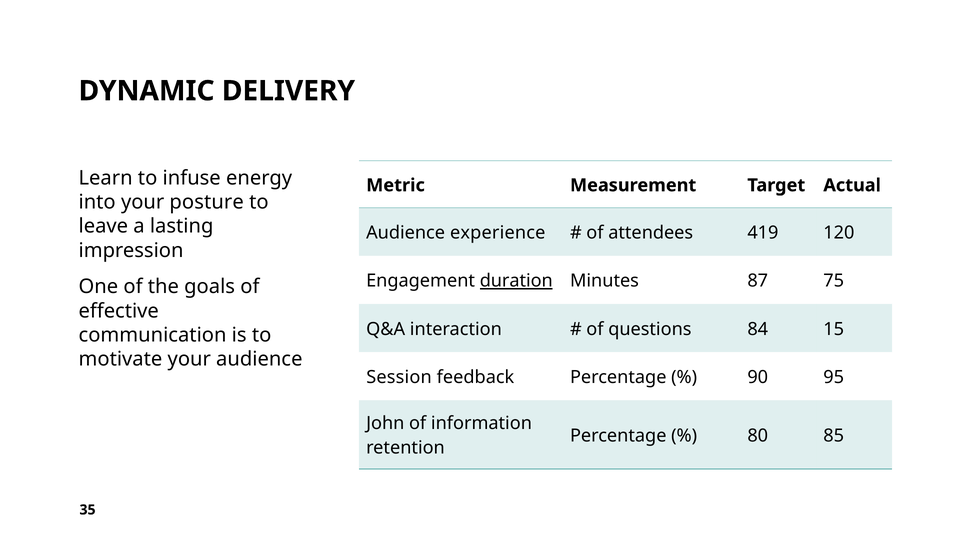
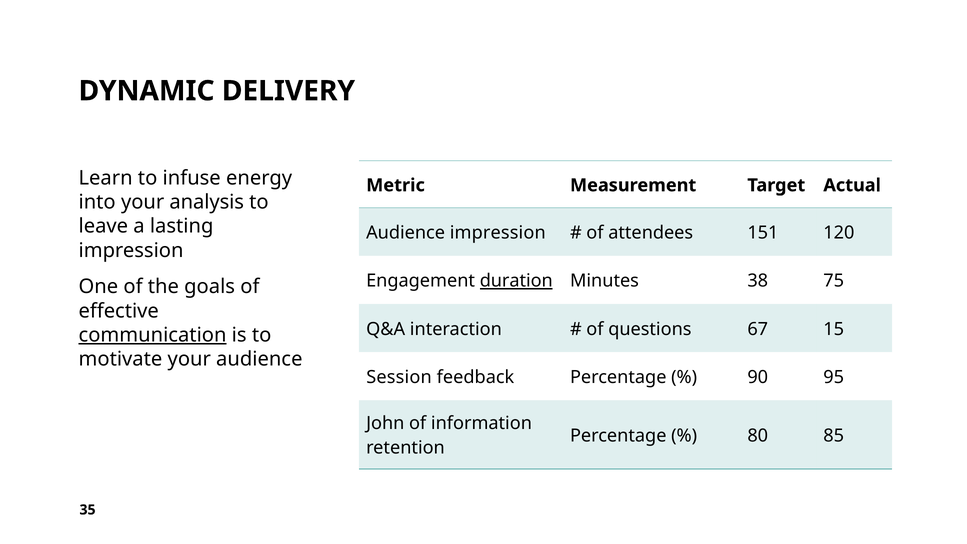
posture: posture -> analysis (207, 202)
Audience experience: experience -> impression (498, 233)
419: 419 -> 151 (763, 233)
87: 87 -> 38 (758, 281)
84: 84 -> 67 (758, 329)
communication underline: none -> present (153, 335)
